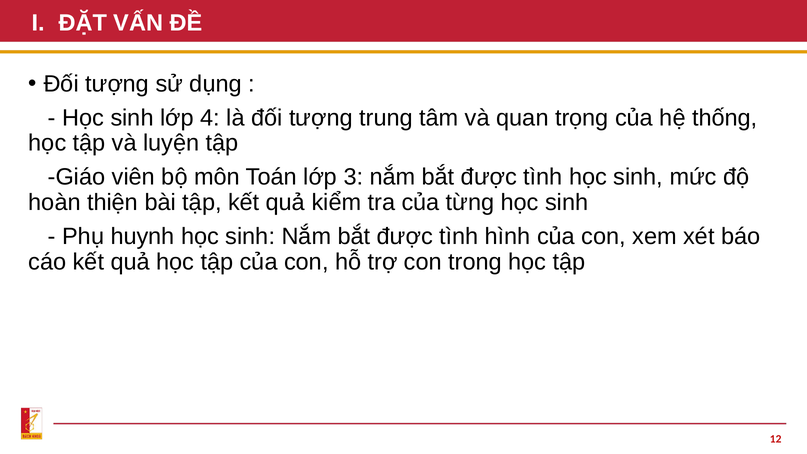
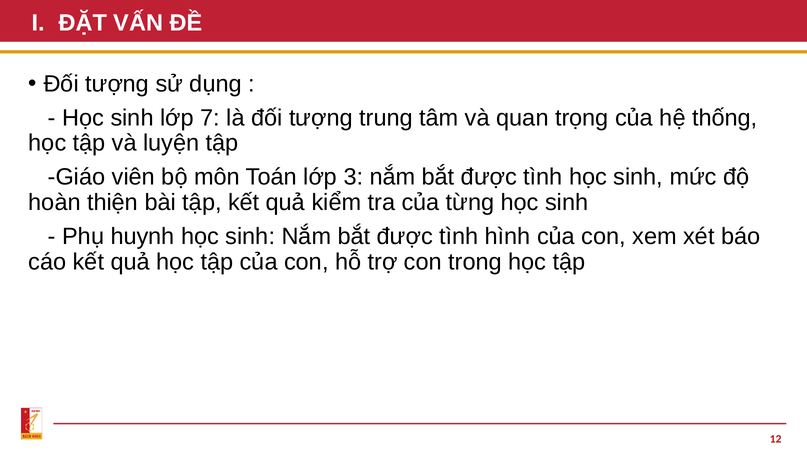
4: 4 -> 7 (210, 118)
